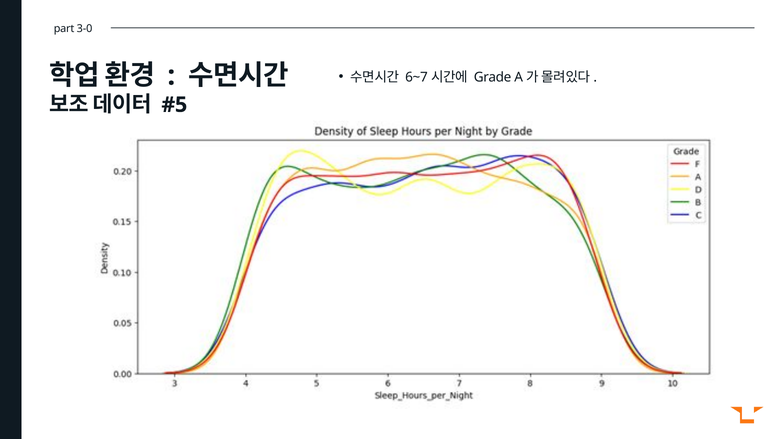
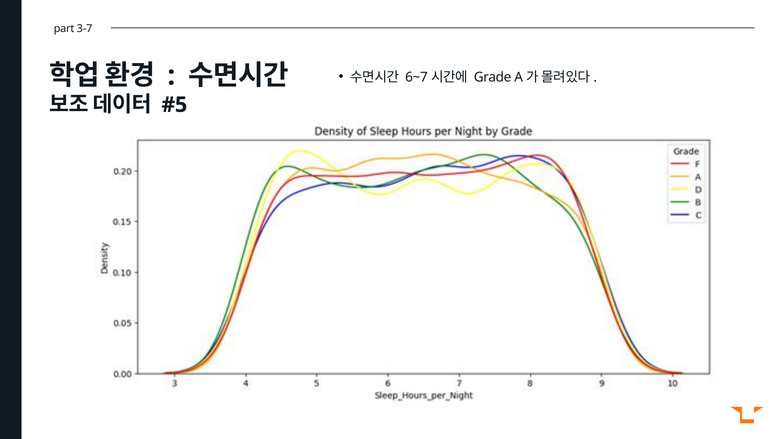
3-0: 3-0 -> 3-7 (85, 29)
